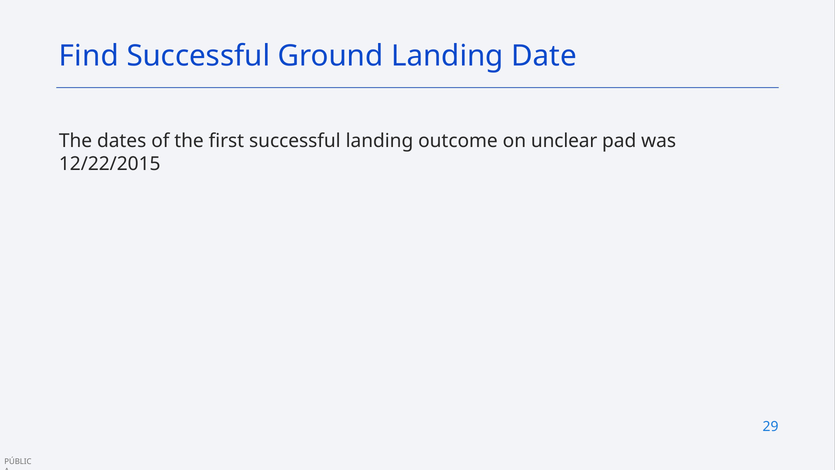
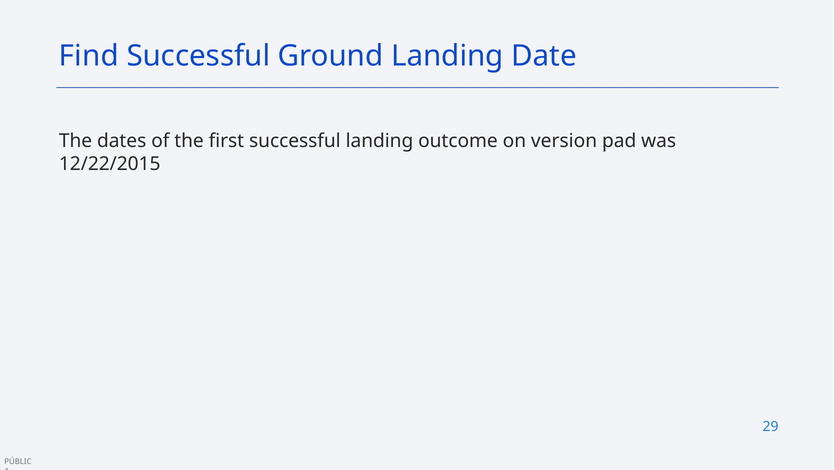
unclear: unclear -> version (564, 141)
